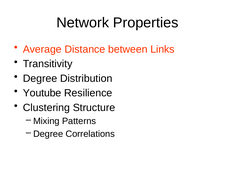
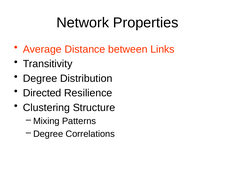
Youtube: Youtube -> Directed (42, 93)
